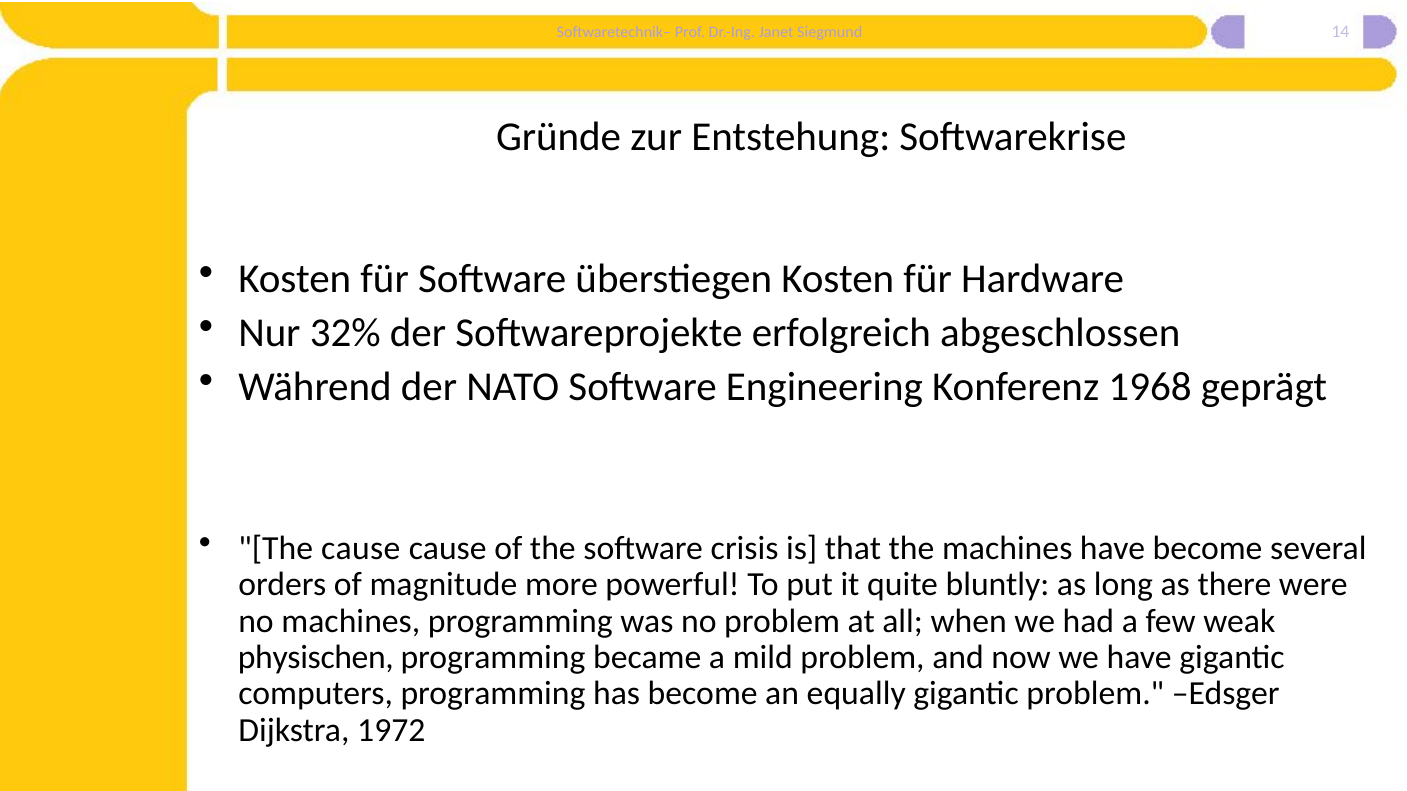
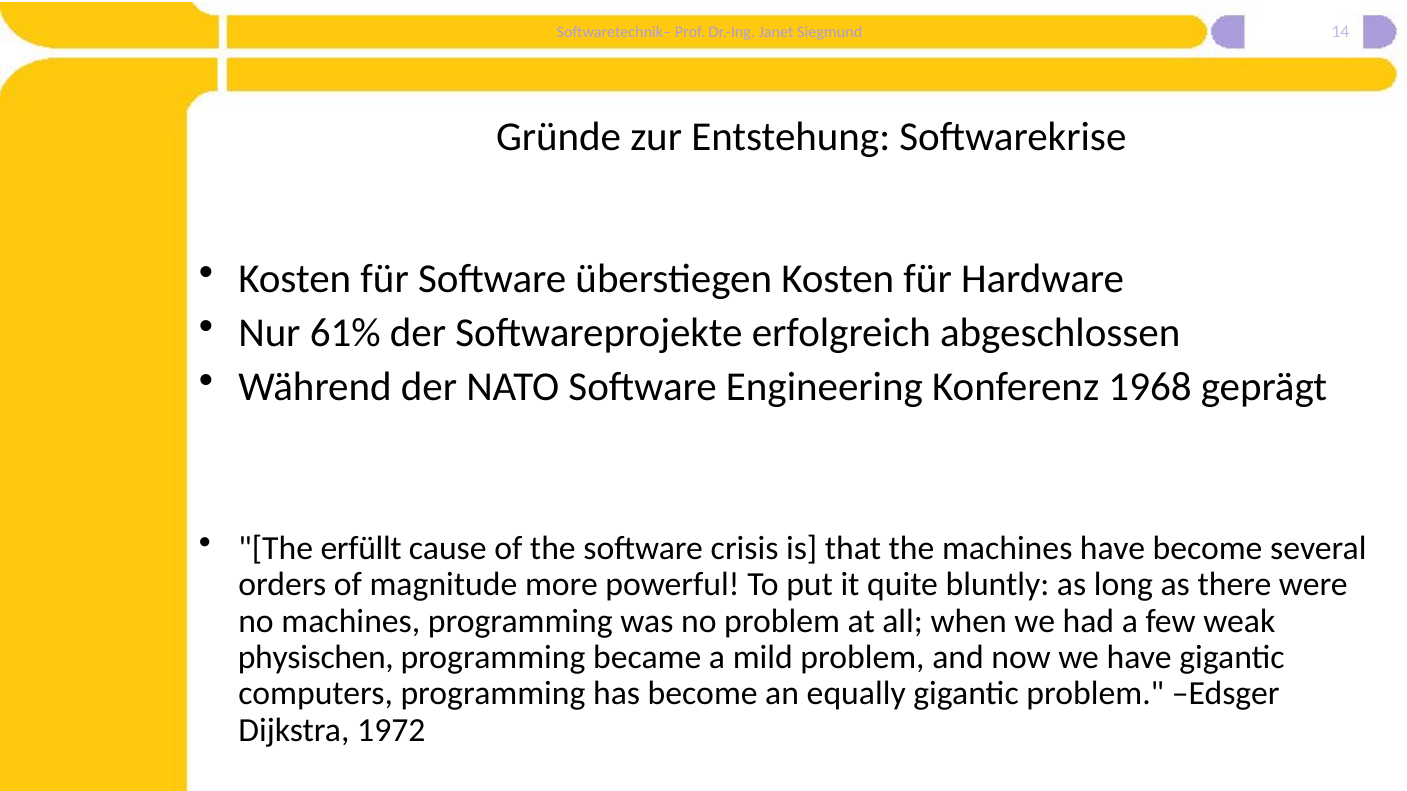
32%: 32% -> 61% (345, 333)
The cause: cause -> erfüllt (361, 549)
